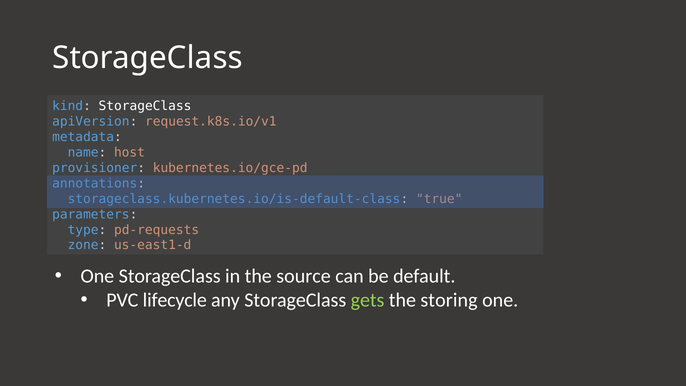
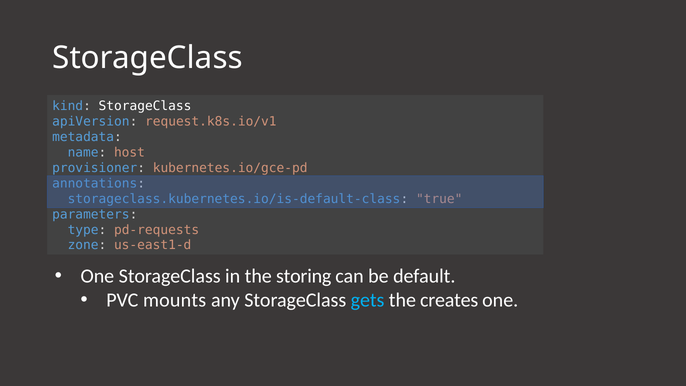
source: source -> storing (304, 276)
lifecycle: lifecycle -> mounts (175, 300)
gets colour: light green -> light blue (368, 300)
storing: storing -> creates (449, 300)
